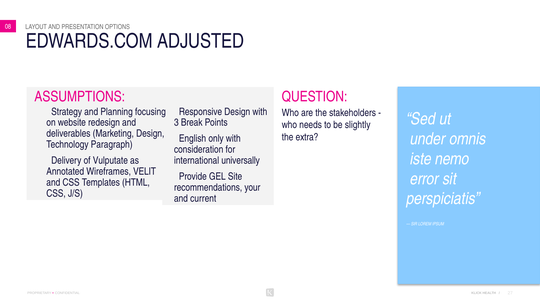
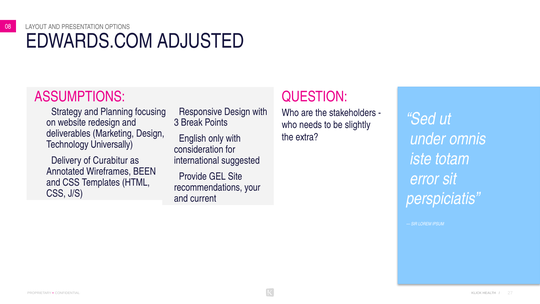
Paragraph: Paragraph -> Universally (112, 144)
nemo: nemo -> totam (452, 159)
Vulputate: Vulputate -> Curabitur (110, 160)
universally: universally -> suggested (241, 160)
VELIT: VELIT -> BEEN (145, 171)
